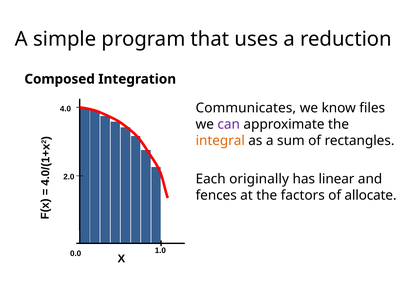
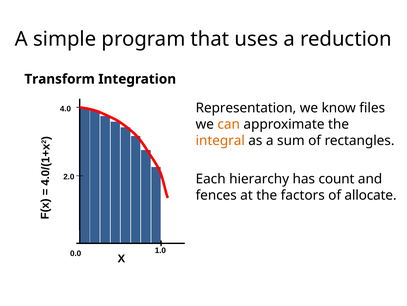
Composed: Composed -> Transform (60, 79)
Communicates: Communicates -> Representation (246, 108)
can colour: purple -> orange (229, 124)
originally: originally -> hierarchy (259, 178)
linear: linear -> count (337, 178)
